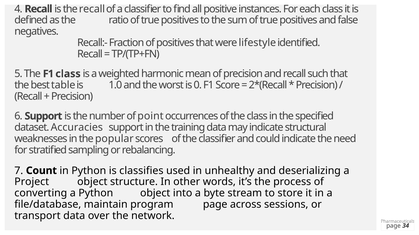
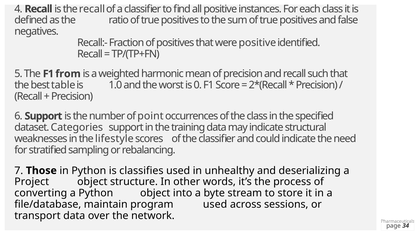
were lifestyle: lifestyle -> positive (257, 43)
F1 class: class -> from (68, 74)
Accuracies: Accuracies -> Categories (77, 128)
popular: popular -> lifestyle (114, 139)
Count: Count -> Those (41, 171)
program page: page -> used (215, 205)
